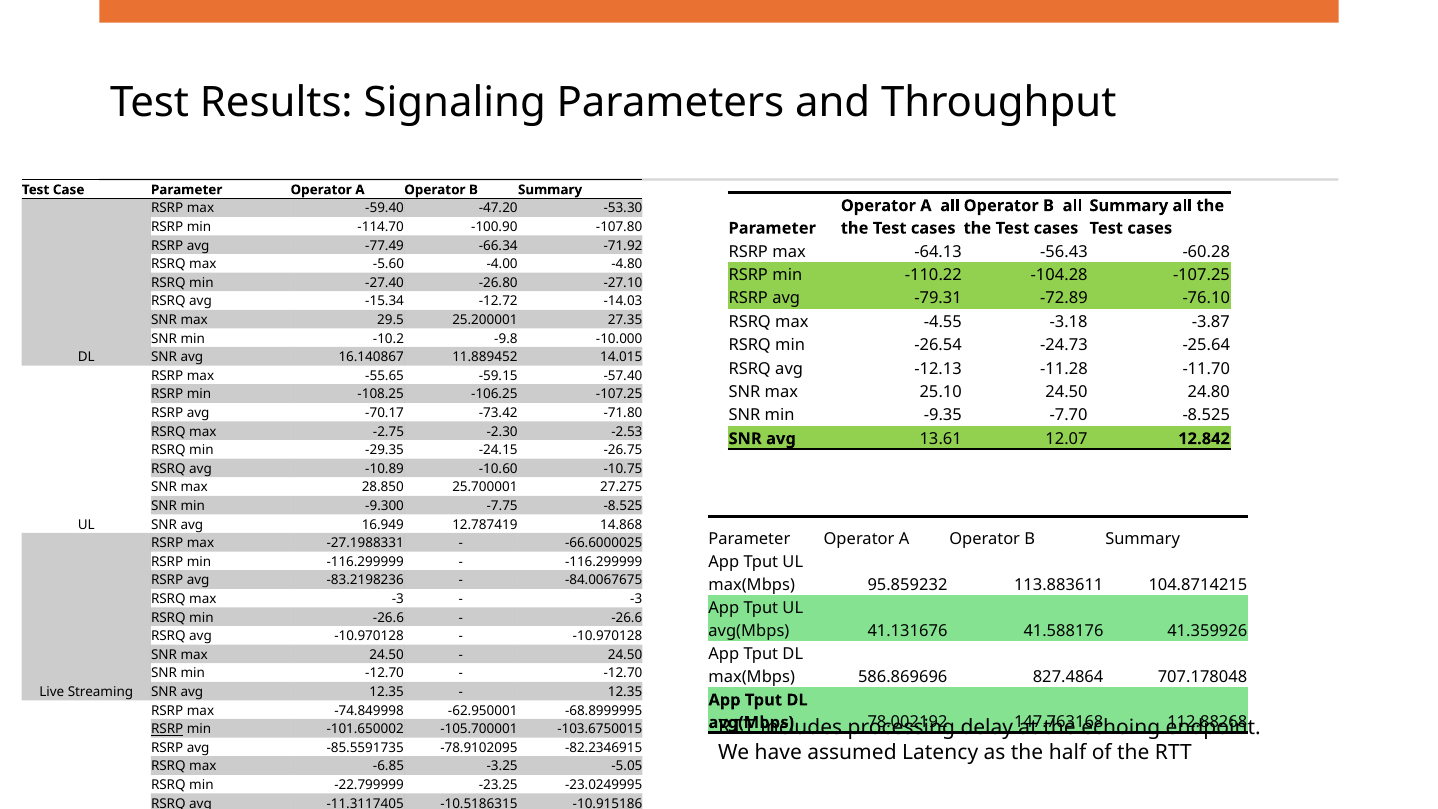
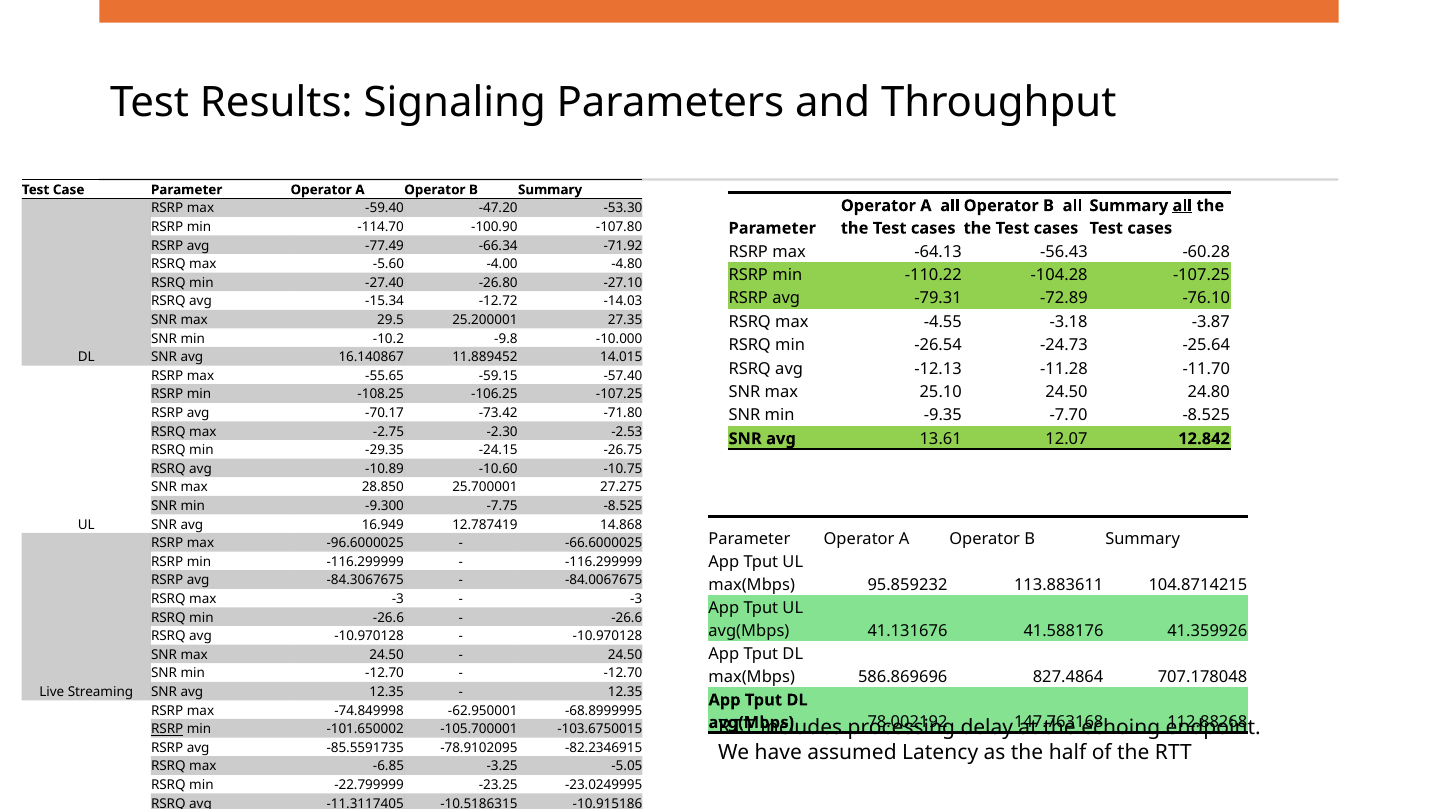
all underline: none -> present (1182, 206)
-27.1988331: -27.1988331 -> -96.6000025 (365, 543)
-83.2198236: -83.2198236 -> -84.3067675 (365, 580)
